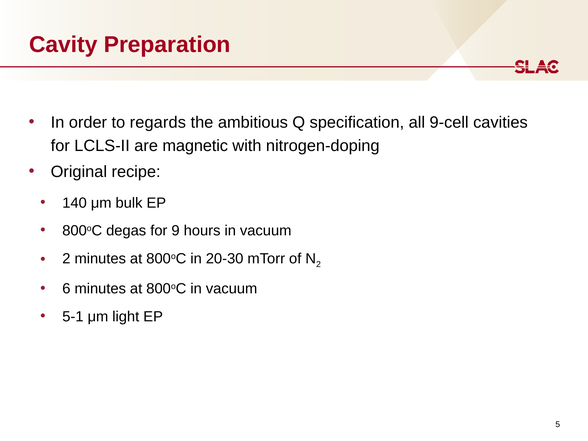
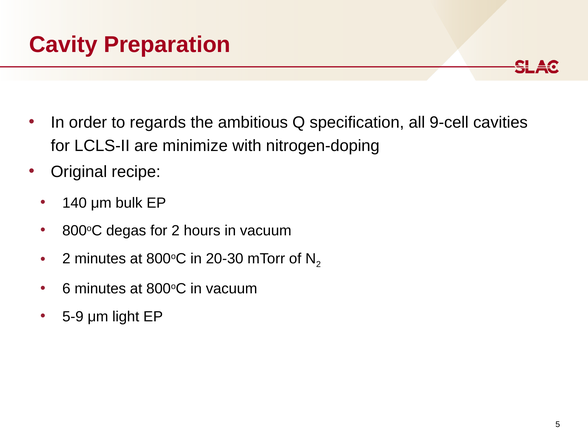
magnetic: magnetic -> minimize (195, 146)
for 9: 9 -> 2 (176, 231)
5-1: 5-1 -> 5-9 (73, 316)
